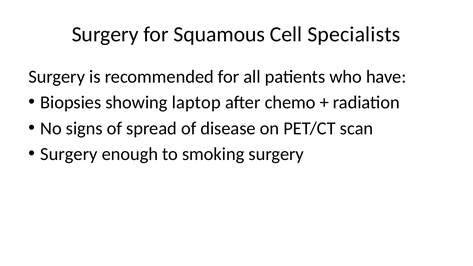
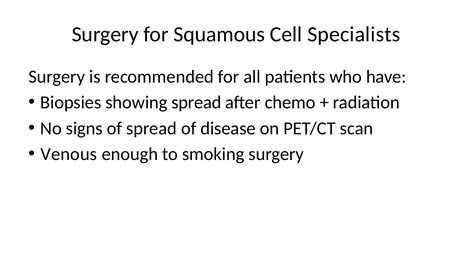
showing laptop: laptop -> spread (196, 103)
Surgery: Surgery -> Venous (69, 154)
